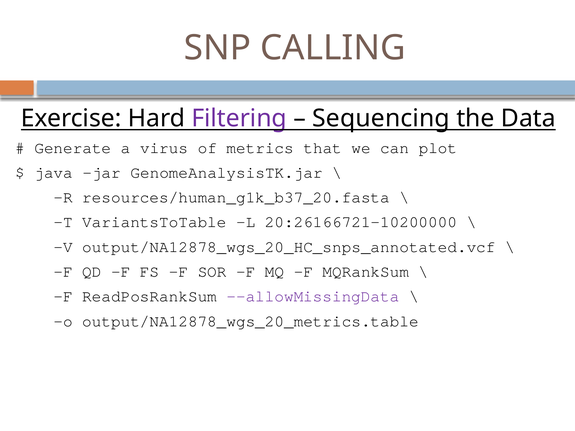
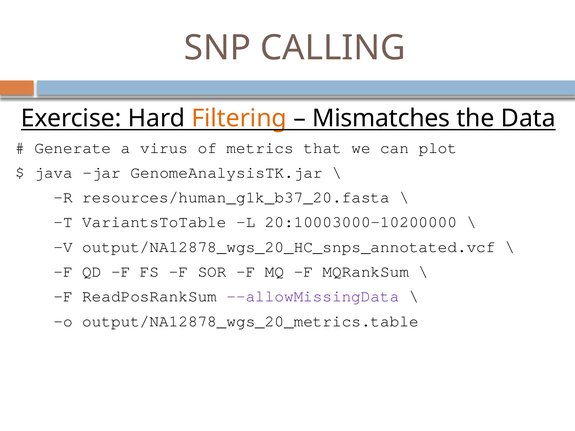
Filtering colour: purple -> orange (239, 118)
Sequencing: Sequencing -> Mismatches (381, 118)
20:26166721-10200000: 20:26166721-10200000 -> 20:10003000-10200000 (361, 222)
